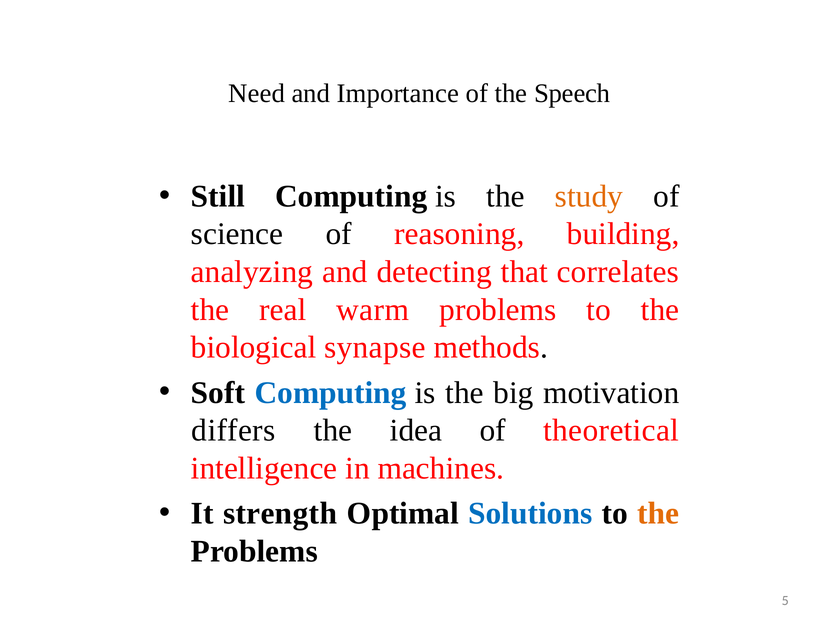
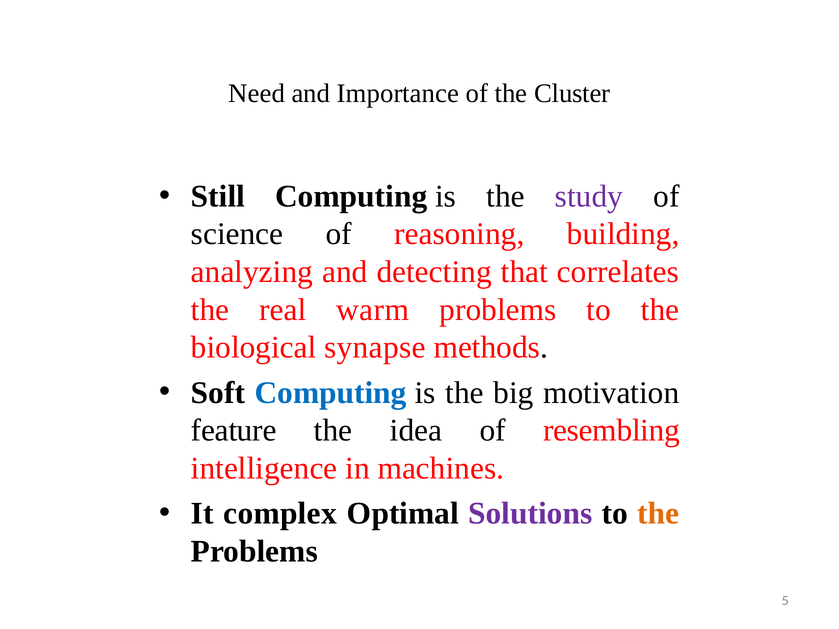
Speech: Speech -> Cluster (572, 94)
study colour: orange -> purple (589, 196)
differs: differs -> feature (234, 431)
theoretical: theoretical -> resembling (612, 431)
strength: strength -> complex (280, 514)
Solutions colour: blue -> purple (530, 514)
